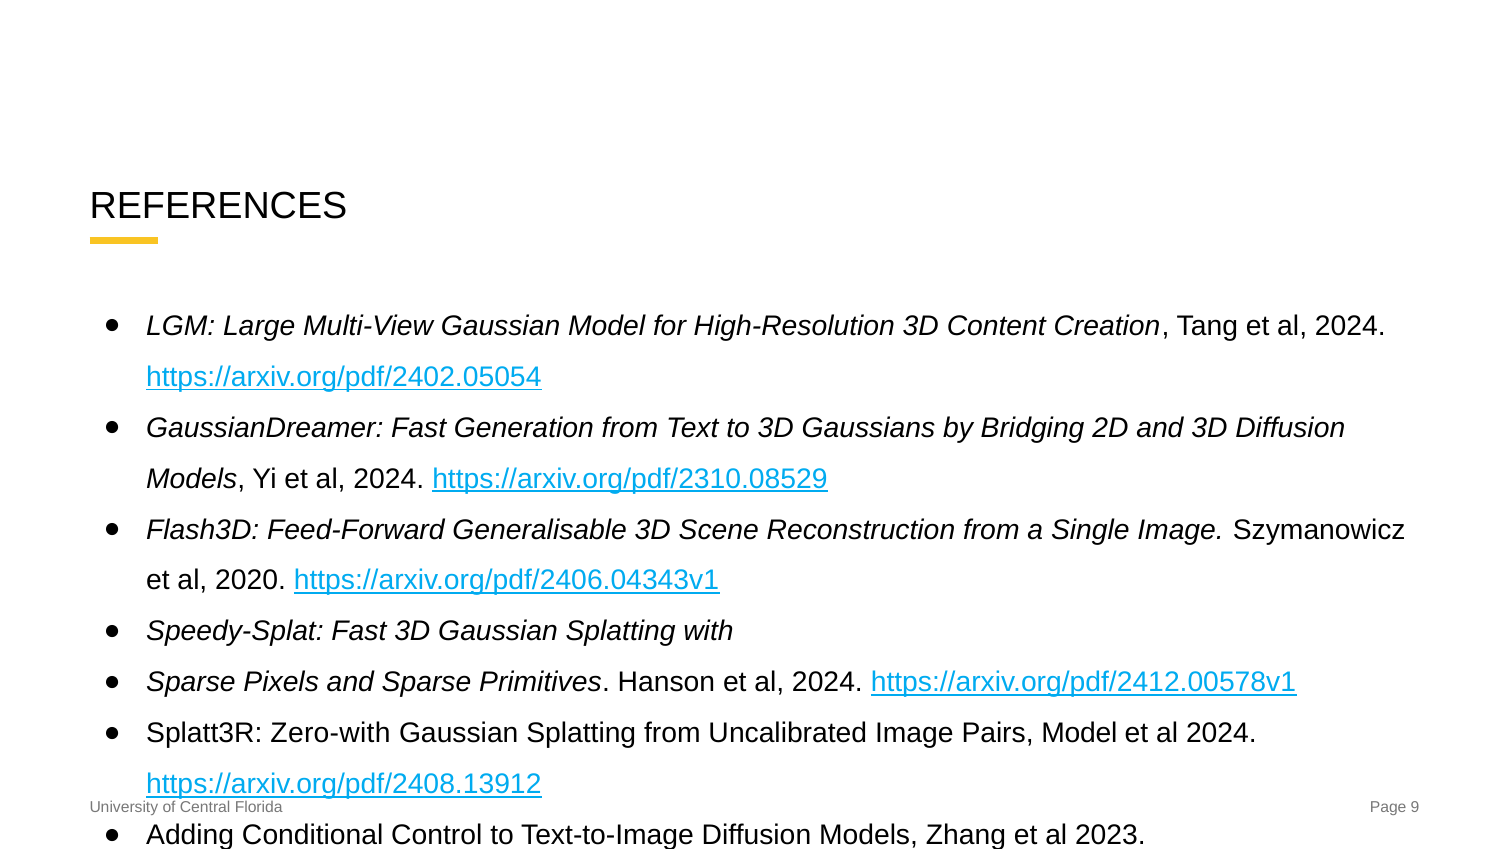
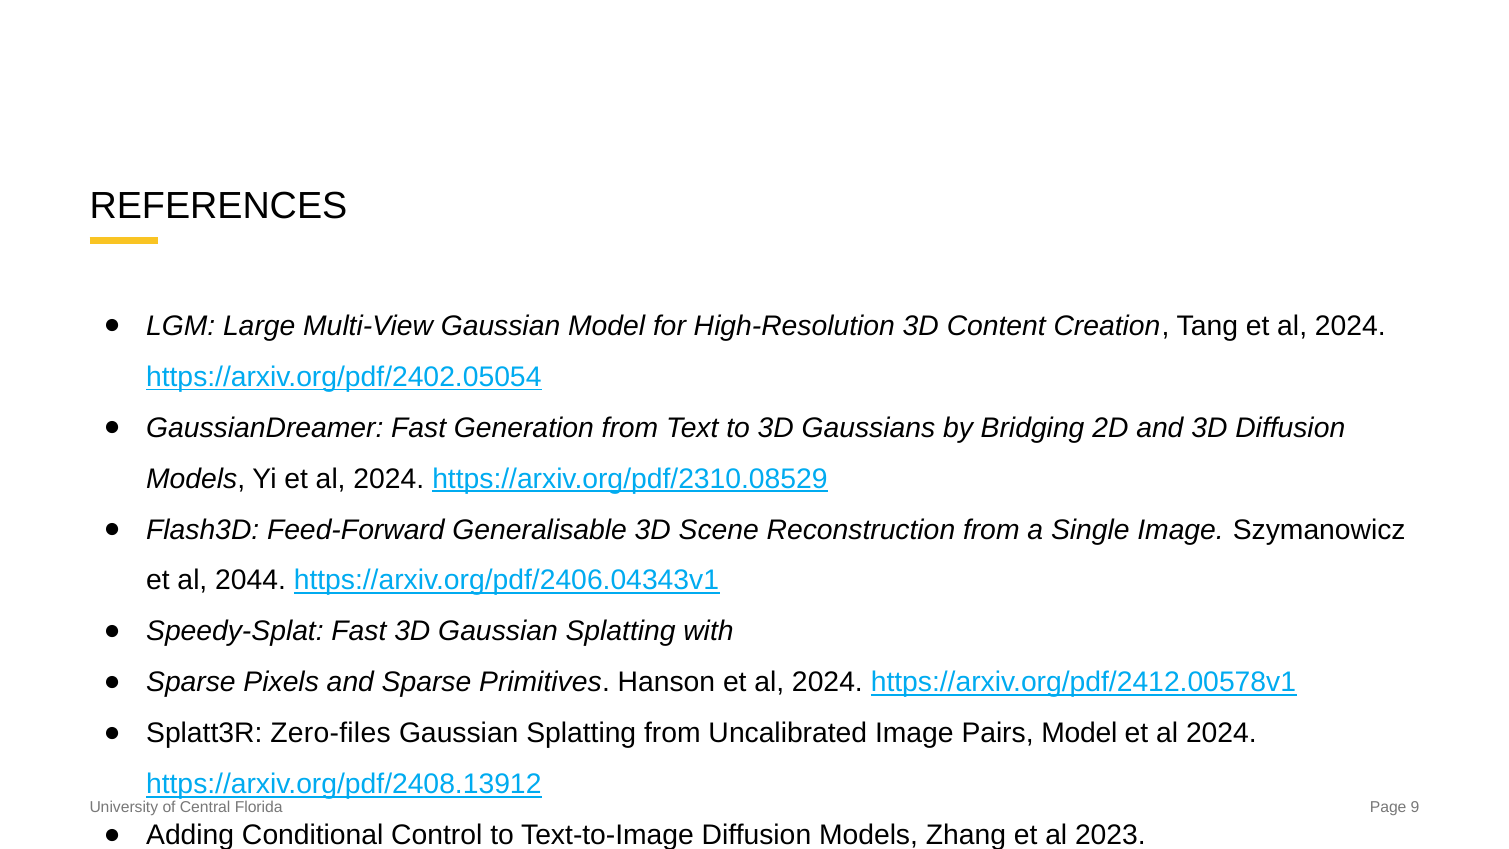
2020: 2020 -> 2044 (250, 581)
Zero-with: Zero-with -> Zero-files (331, 733)
